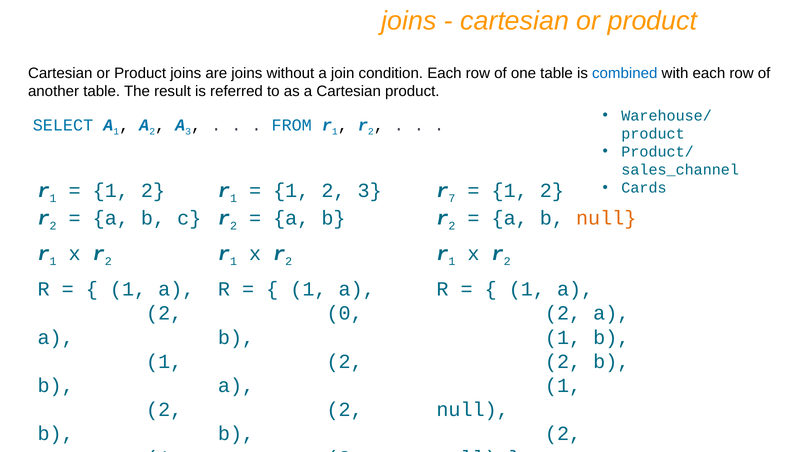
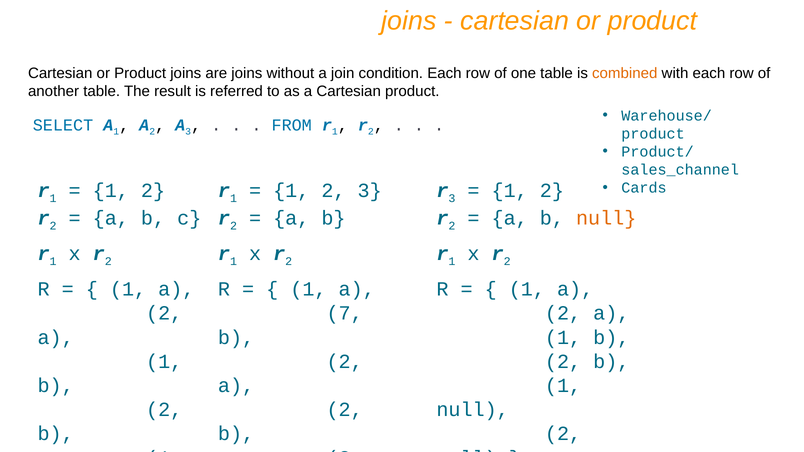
combined colour: blue -> orange (625, 73)
r 7: 7 -> 3 (452, 199)
0: 0 -> 7 (345, 313)
